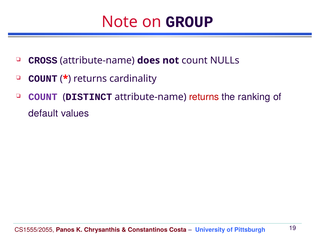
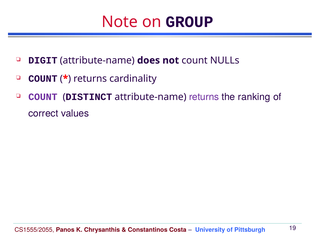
CROSS: CROSS -> DIGIT (43, 60)
returns colour: red -> purple (204, 97)
default: default -> correct (43, 113)
